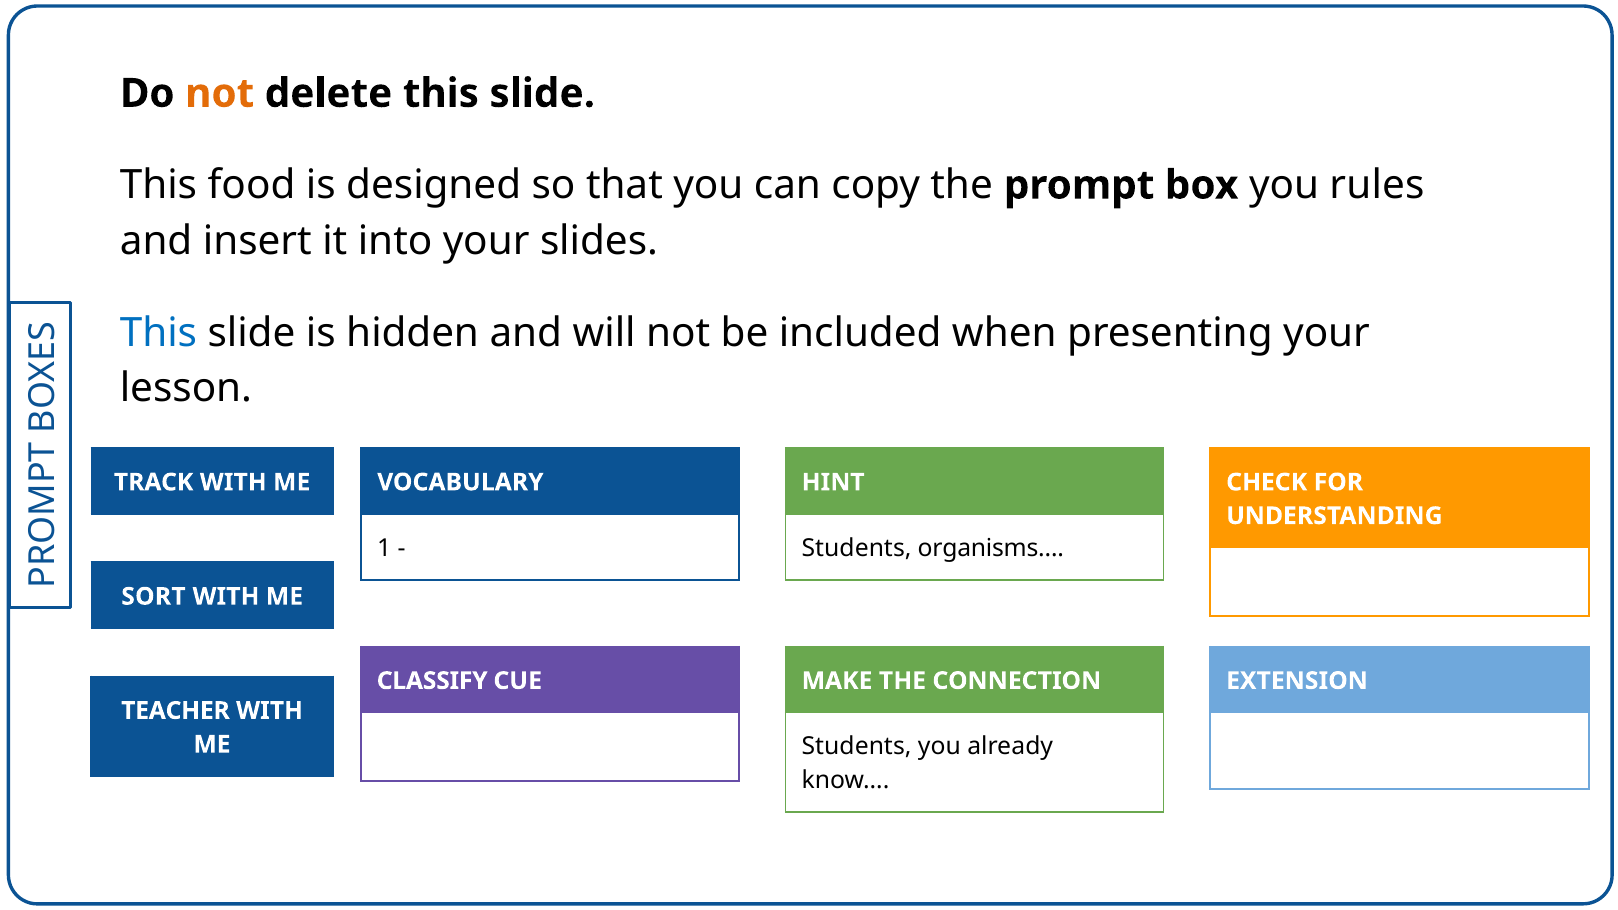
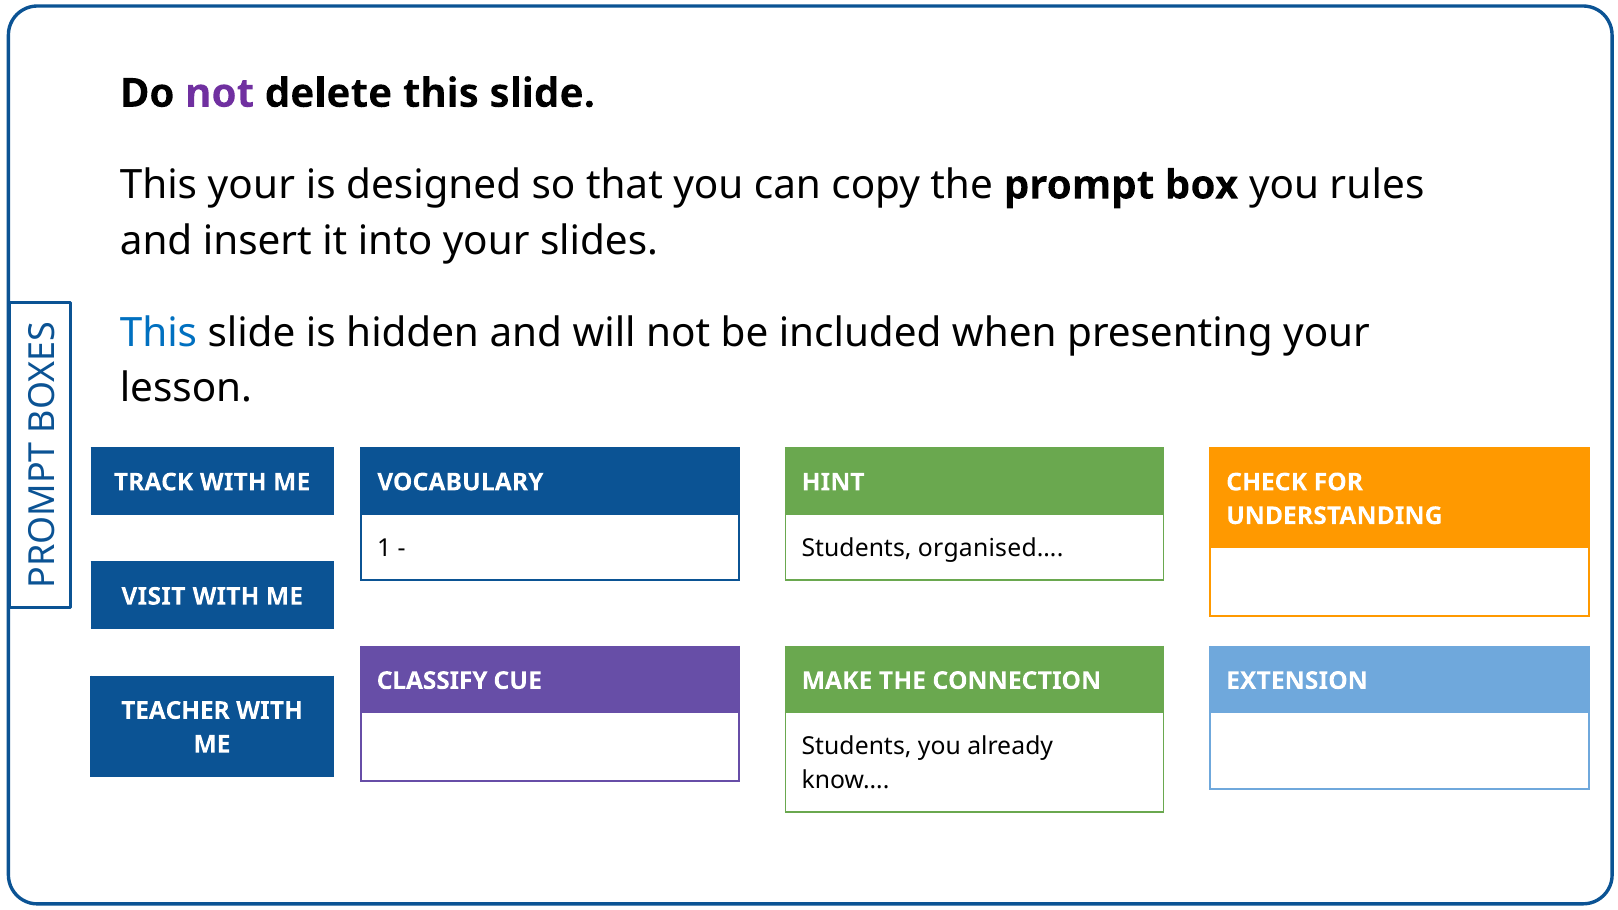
not colour: orange -> purple (220, 94)
This food: food -> your (251, 185)
organisms…: organisms… -> organised… (991, 548)
SORT: SORT -> VISIT (153, 597)
